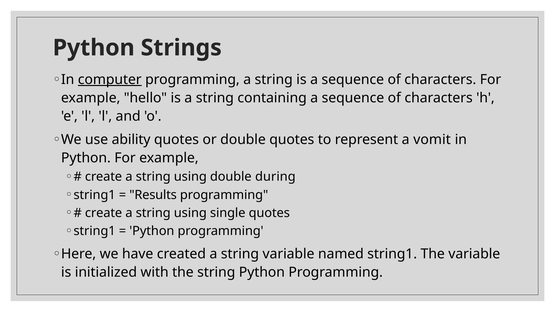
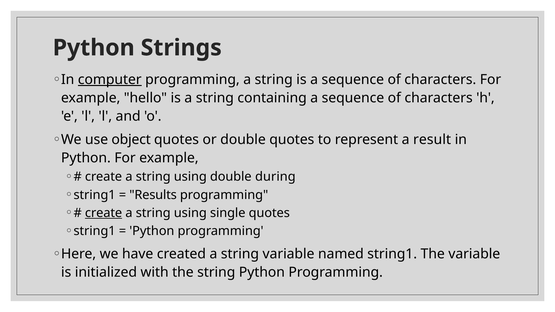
ability: ability -> object (131, 140)
vomit: vomit -> result (432, 140)
create underline: none -> present (104, 213)
